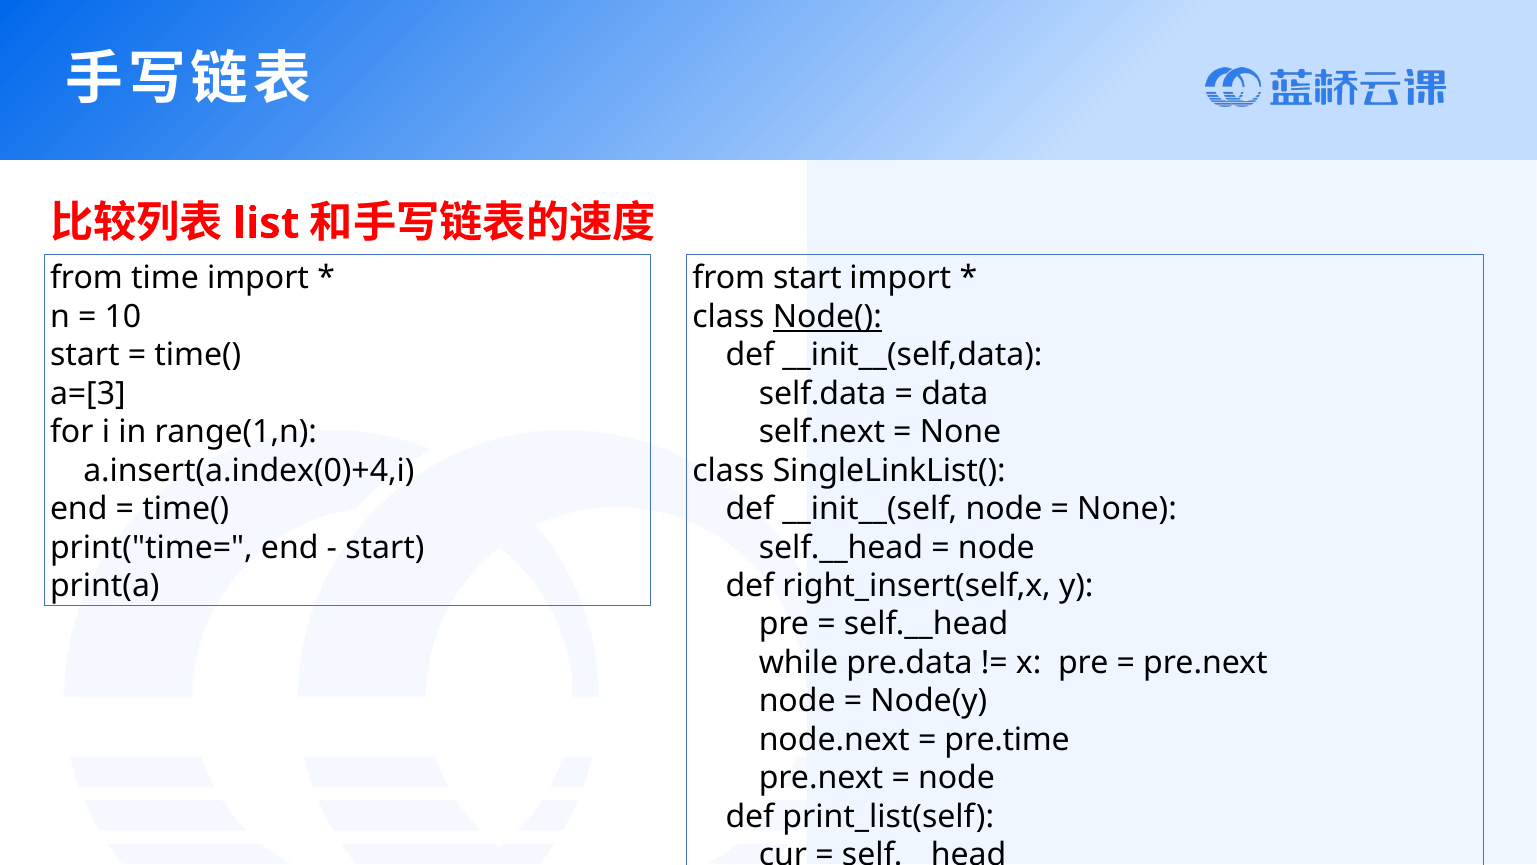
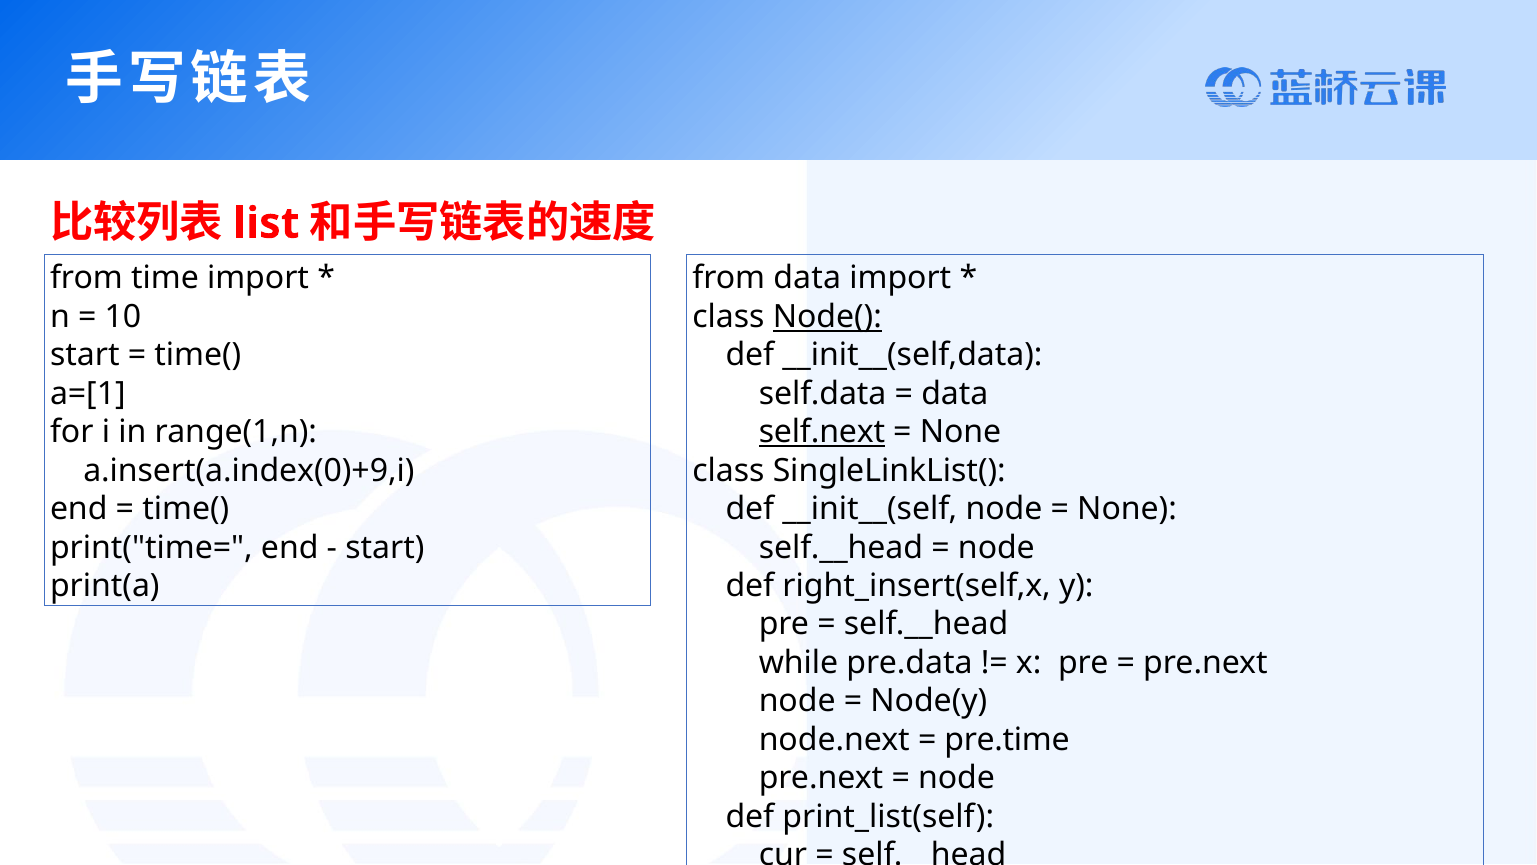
from start: start -> data (807, 278)
a=[3: a=[3 -> a=[1 (88, 394)
self.next underline: none -> present (822, 432)
a.insert(a.index(0)+4,i: a.insert(a.index(0)+4,i -> a.insert(a.index(0)+9,i (249, 470)
